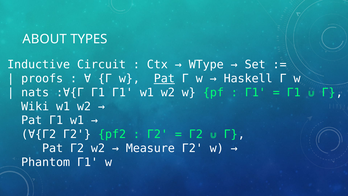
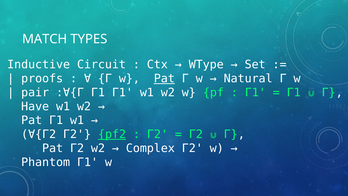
ABOUT: ABOUT -> MATCH (45, 39)
Haskell: Haskell -> Natural (248, 78)
nats: nats -> pair (35, 92)
Wiki: Wiki -> Have (35, 106)
pf2 underline: none -> present (112, 134)
Measure: Measure -> Complex (150, 148)
